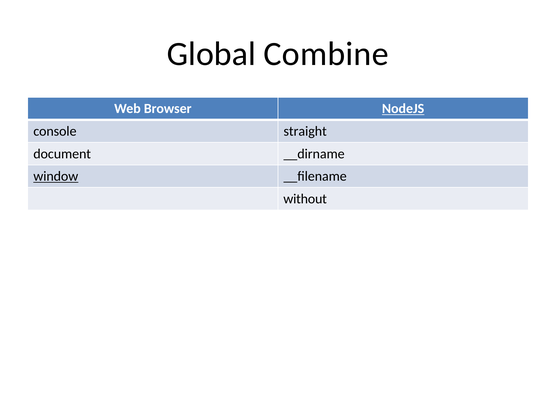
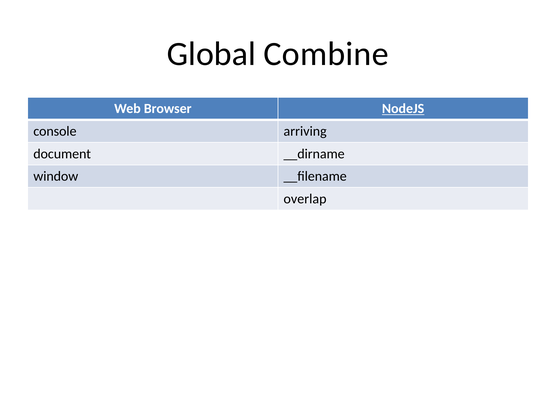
straight: straight -> arriving (305, 131)
window underline: present -> none (56, 176)
without: without -> overlap (305, 199)
